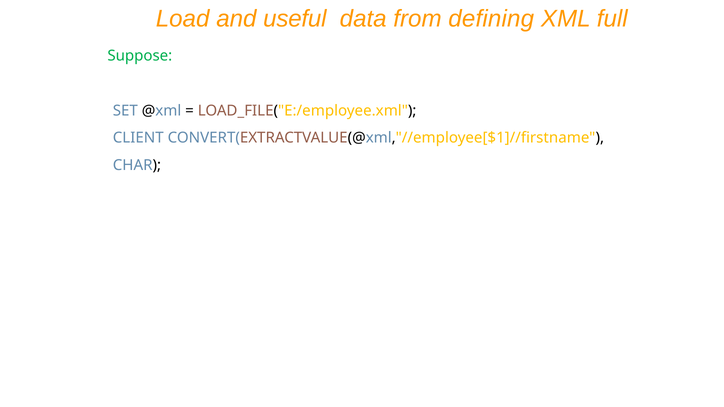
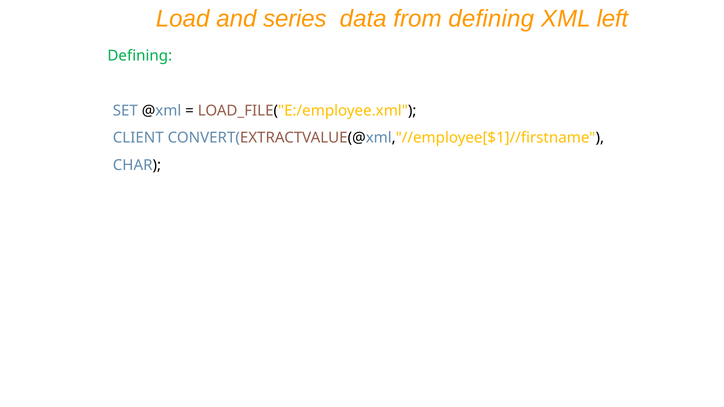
useful: useful -> series (295, 19)
full: full -> left (612, 19)
Suppose: Suppose -> Defining (140, 56)
